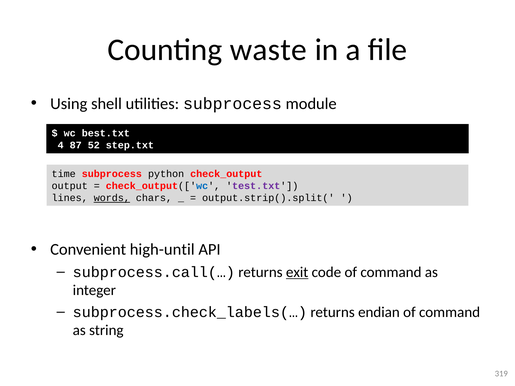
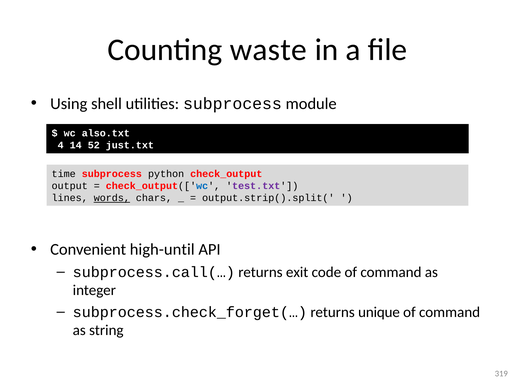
best.txt: best.txt -> also.txt (106, 133)
87: 87 -> 14 (76, 145)
step.txt: step.txt -> just.txt (130, 145)
exit underline: present -> none (297, 272)
subprocess.check_labels(…: subprocess.check_labels(… -> subprocess.check_forget(… (190, 312)
endian: endian -> unique (379, 312)
